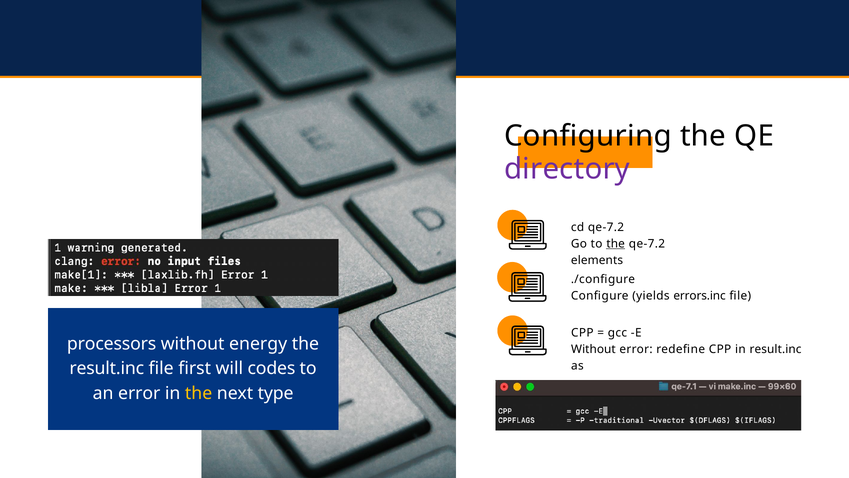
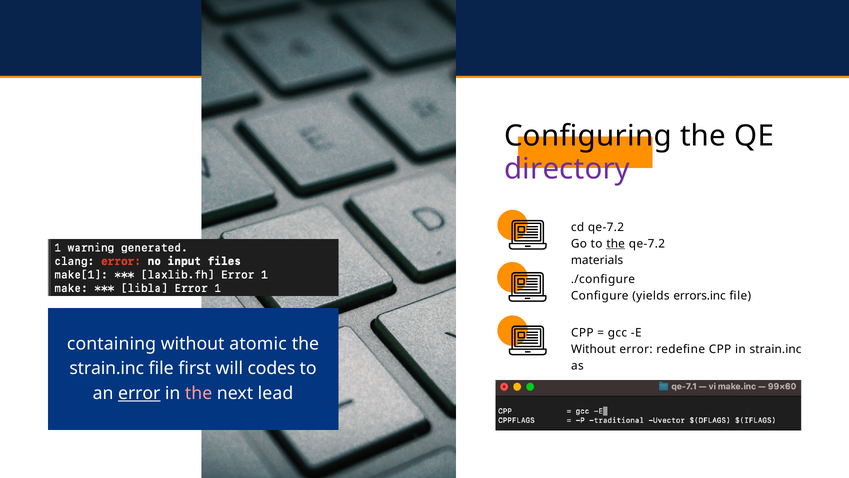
elements: elements -> materials (597, 260)
processors: processors -> containing (112, 343)
energy: energy -> atomic (258, 343)
in result.inc: result.inc -> strain.inc (776, 349)
result.inc: result.inc -> strain.inc (107, 368)
error underline: none -> present (139, 393)
the colour: yellow -> pink (199, 393)
type: type -> lead (276, 393)
